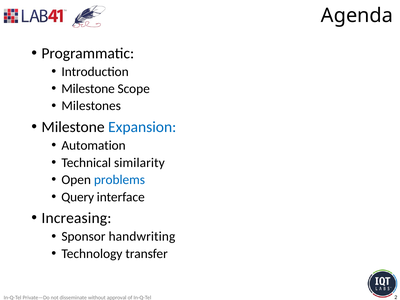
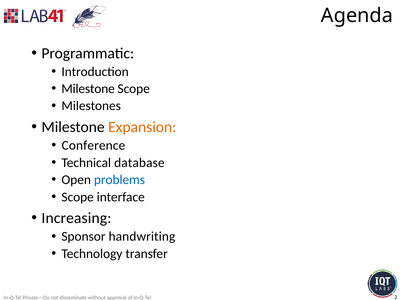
Expansion colour: blue -> orange (142, 127)
Automation: Automation -> Conference (93, 145)
similarity: similarity -> database (139, 163)
Query: Query -> Scope (78, 197)
